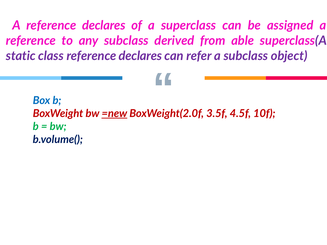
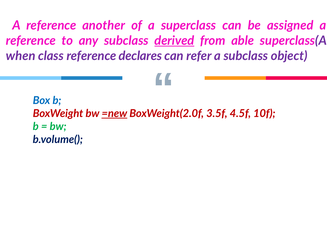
A reference declares: declares -> another (104, 25)
derived underline: none -> present (174, 41)
static: static -> when (21, 56)
